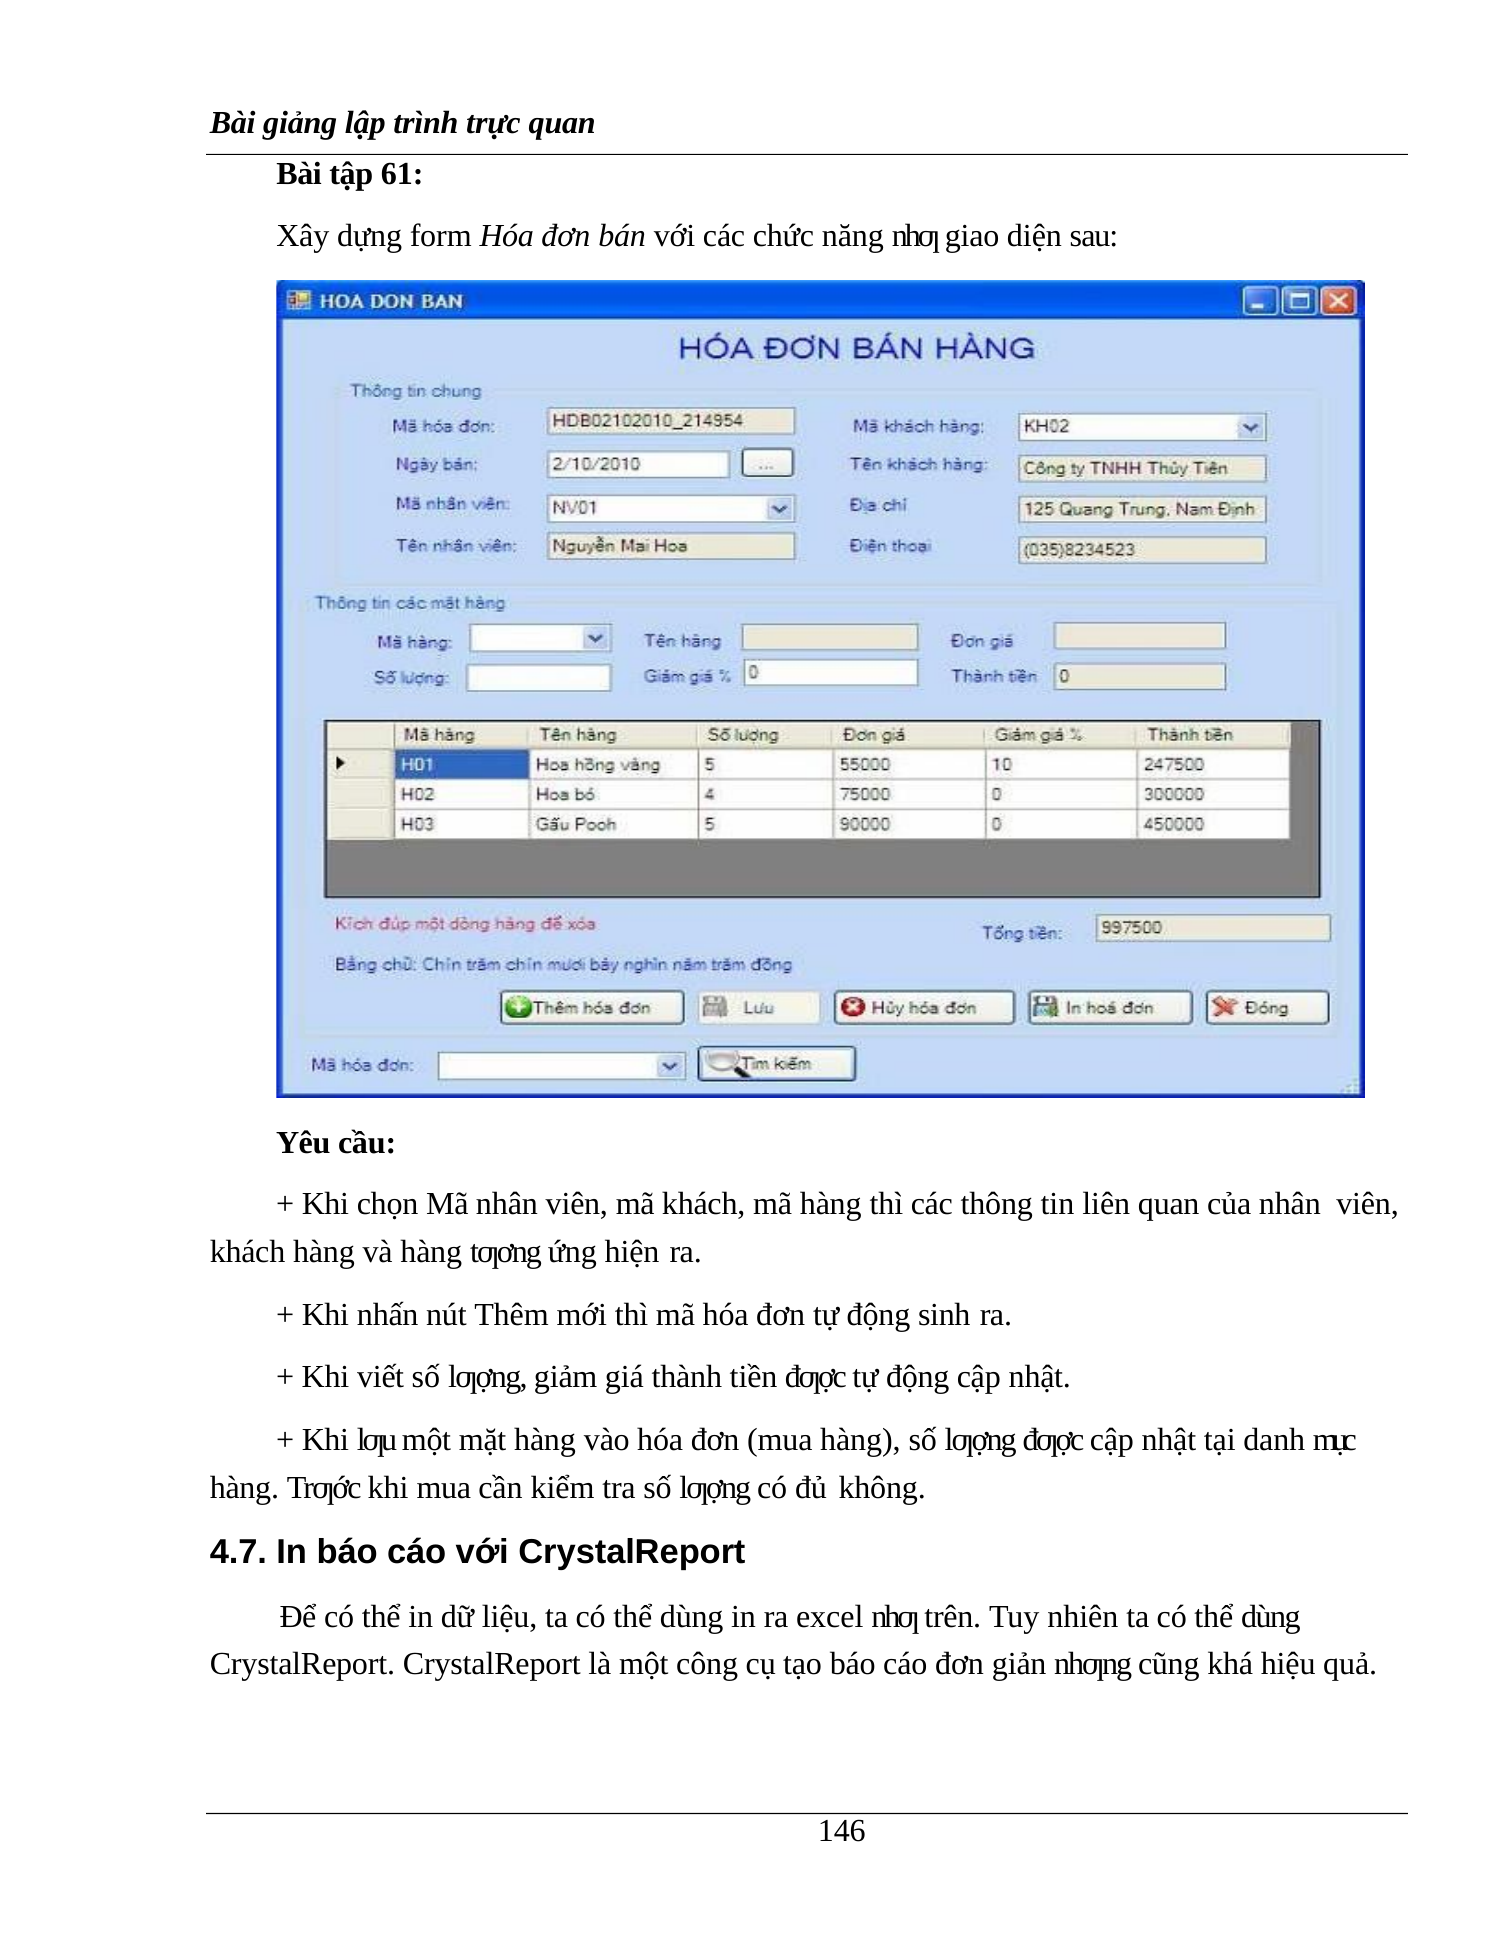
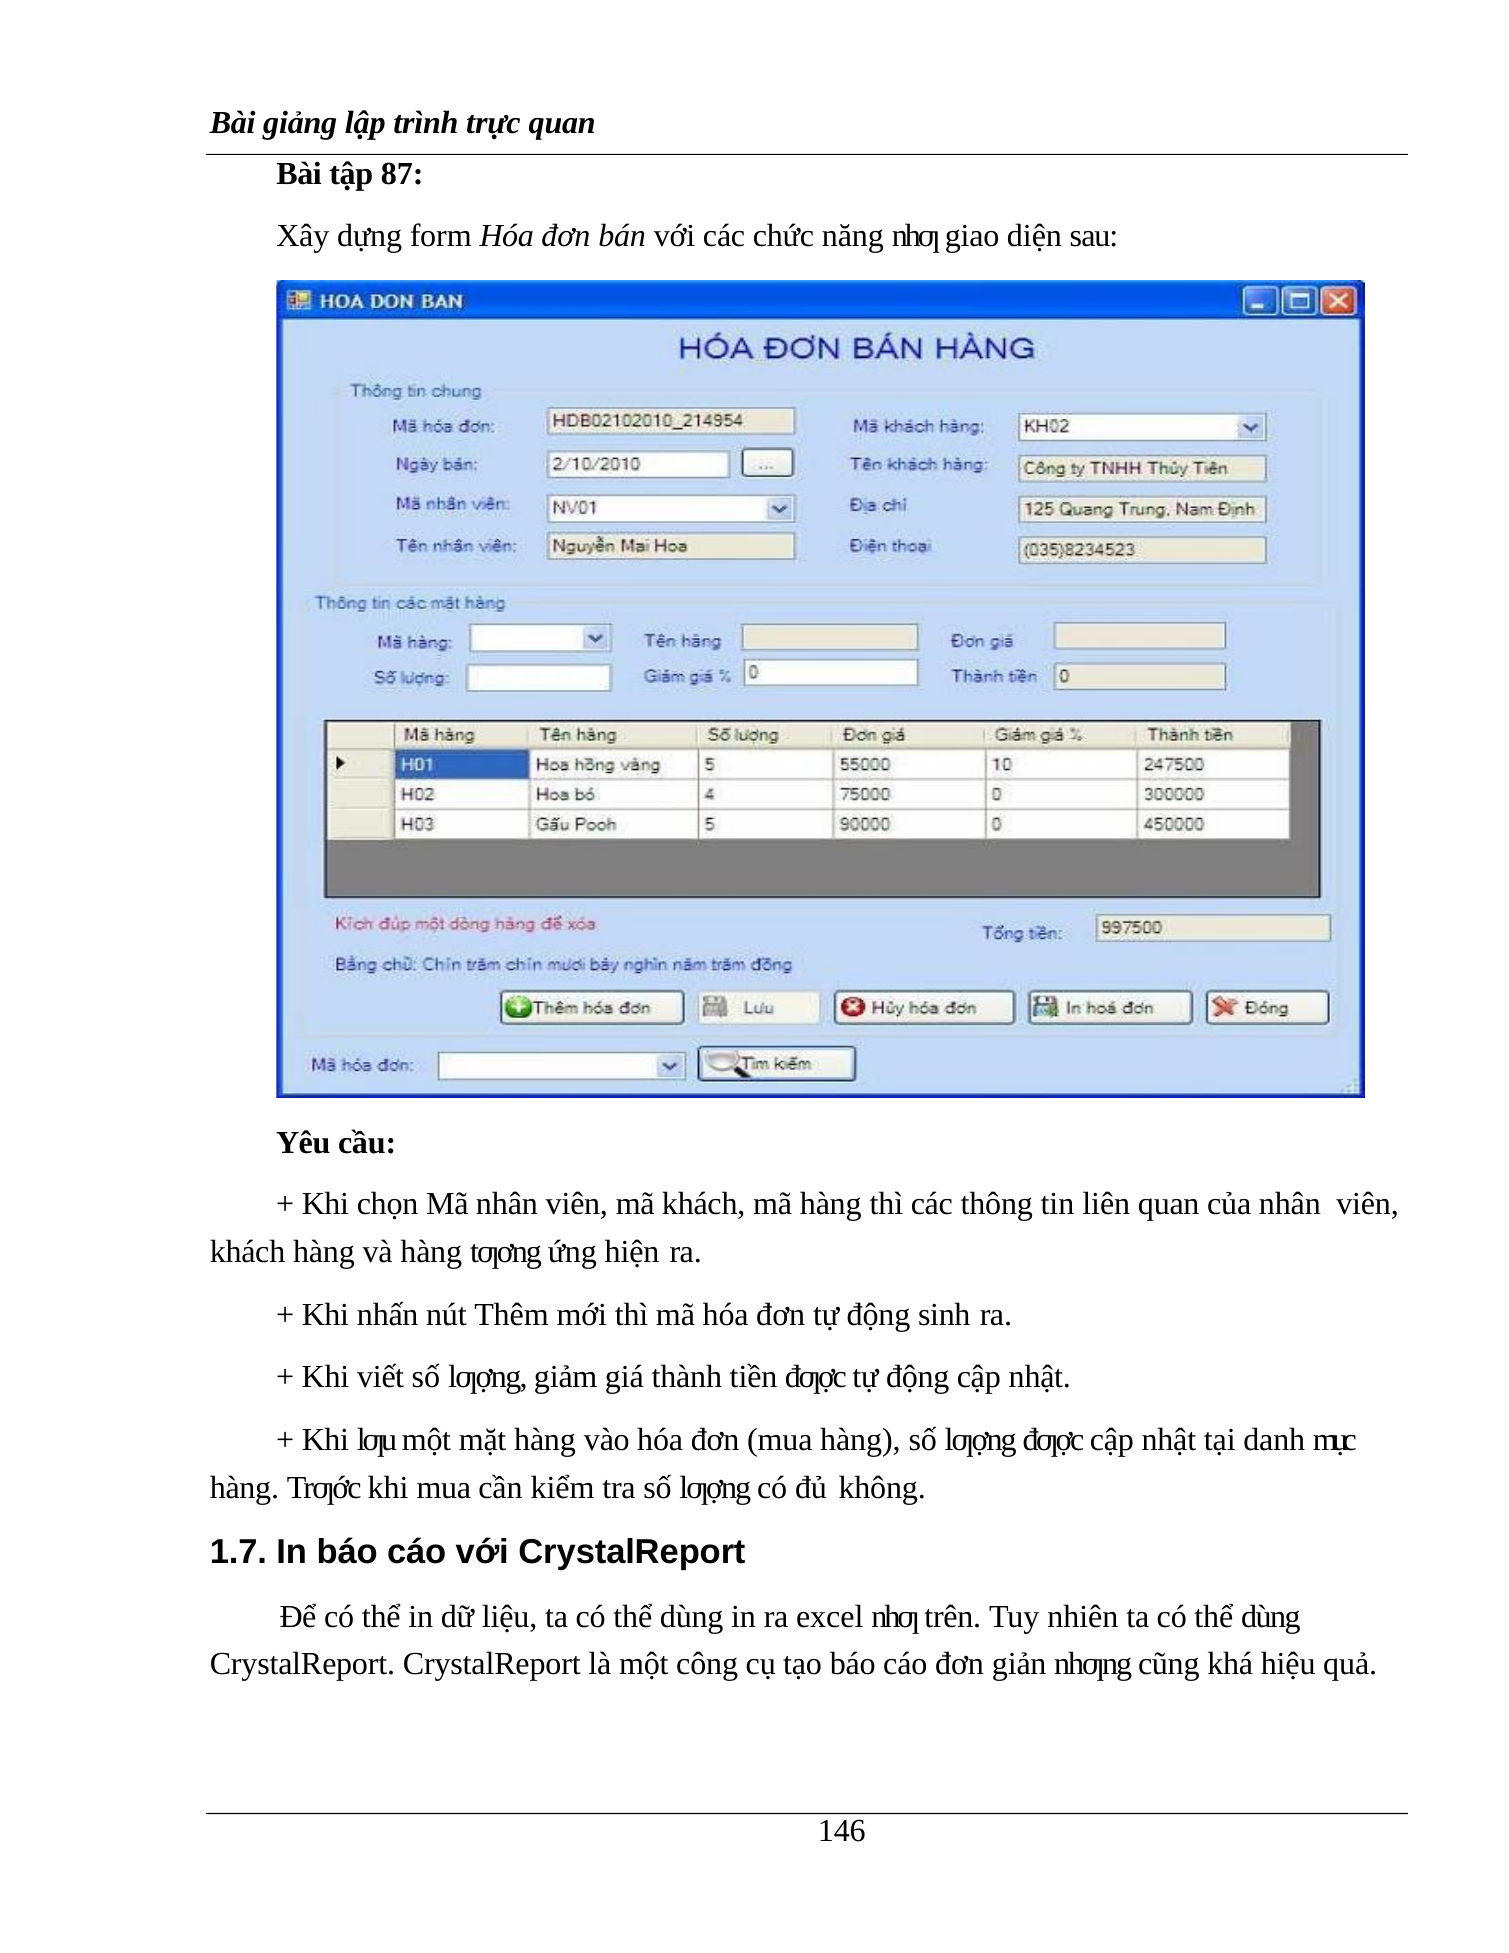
61: 61 -> 87 (402, 174)
4.7: 4.7 -> 1.7 (238, 1552)
